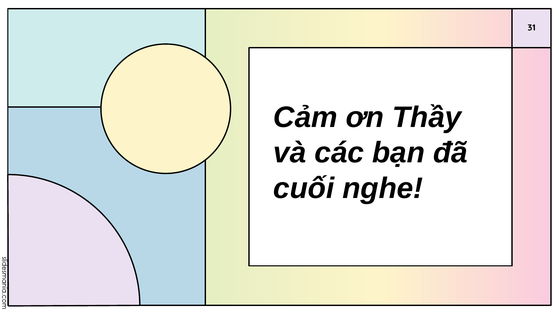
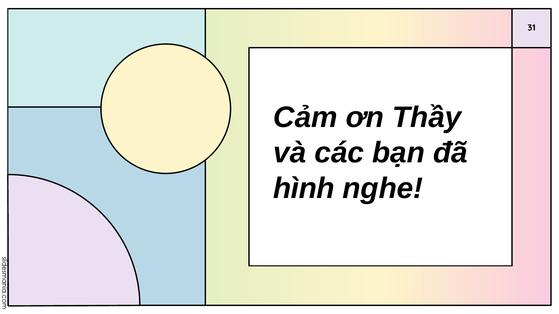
cuối: cuối -> hình (304, 189)
